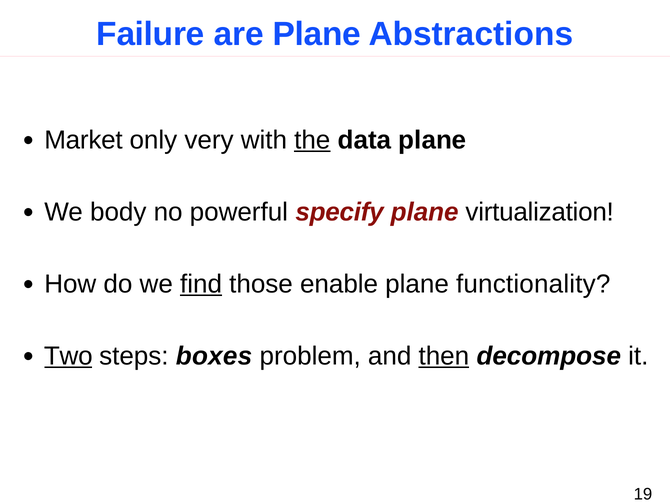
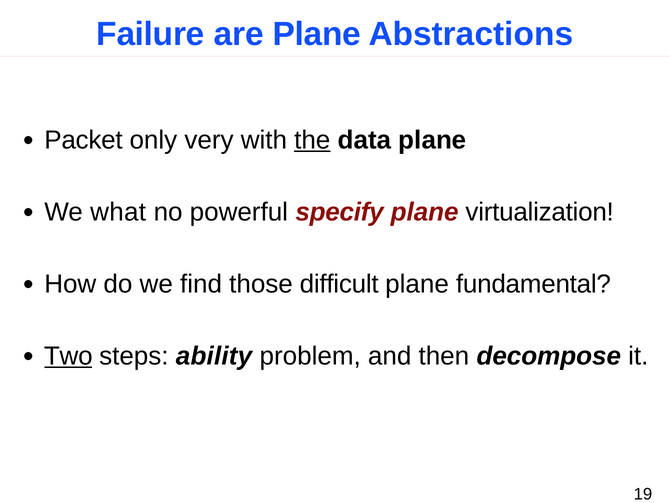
Market: Market -> Packet (83, 140)
body: body -> what (118, 212)
find underline: present -> none (201, 284)
enable: enable -> difficult (339, 284)
functionality: functionality -> fundamental (533, 284)
boxes: boxes -> ability (214, 356)
then underline: present -> none (444, 356)
